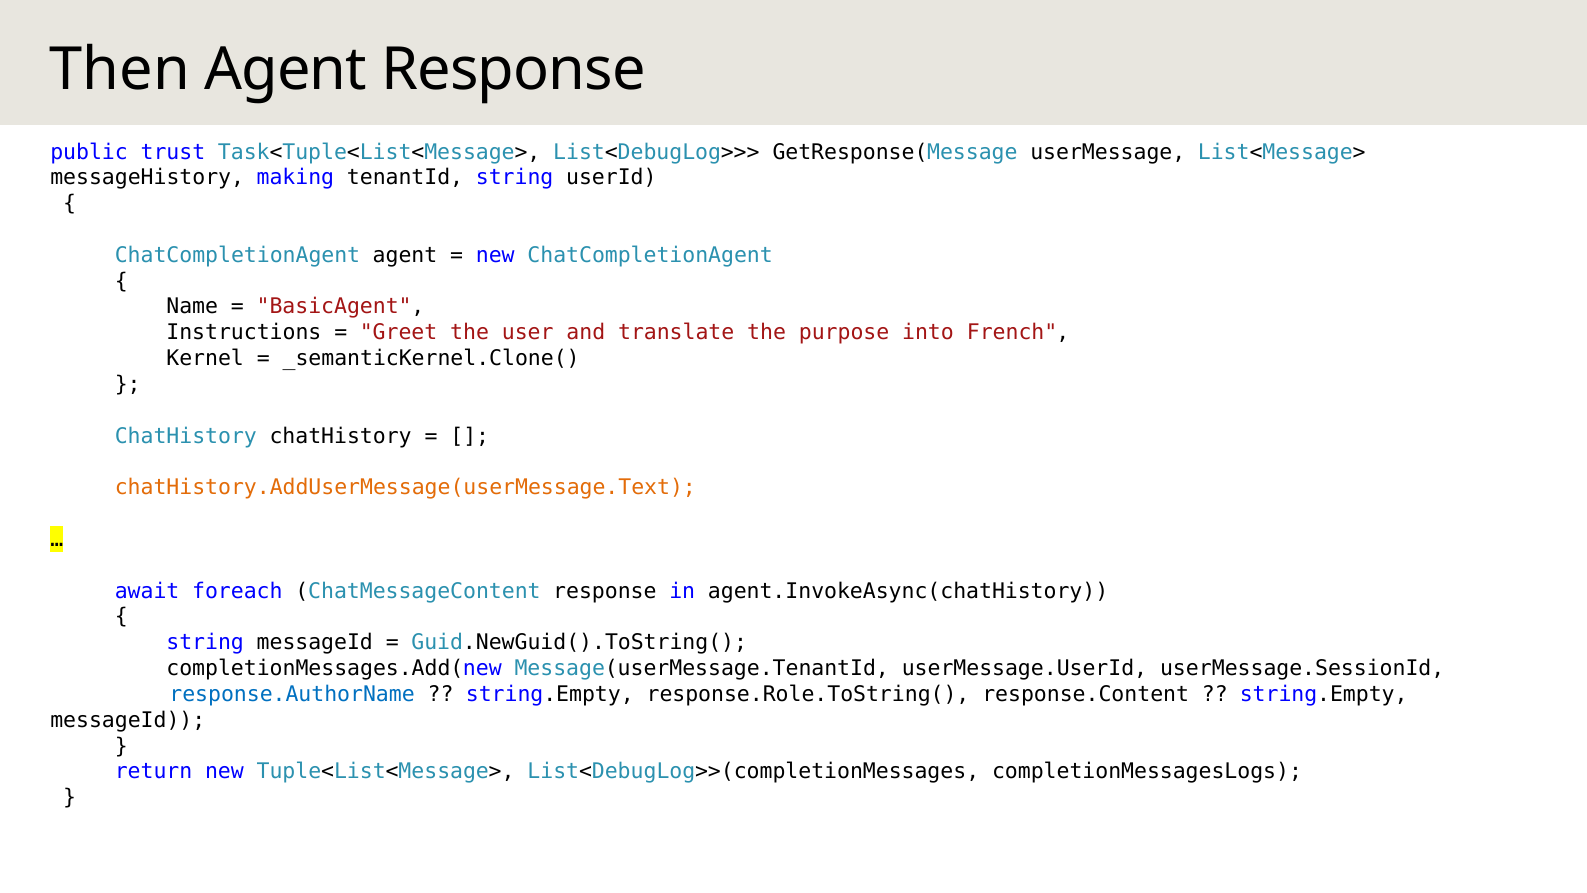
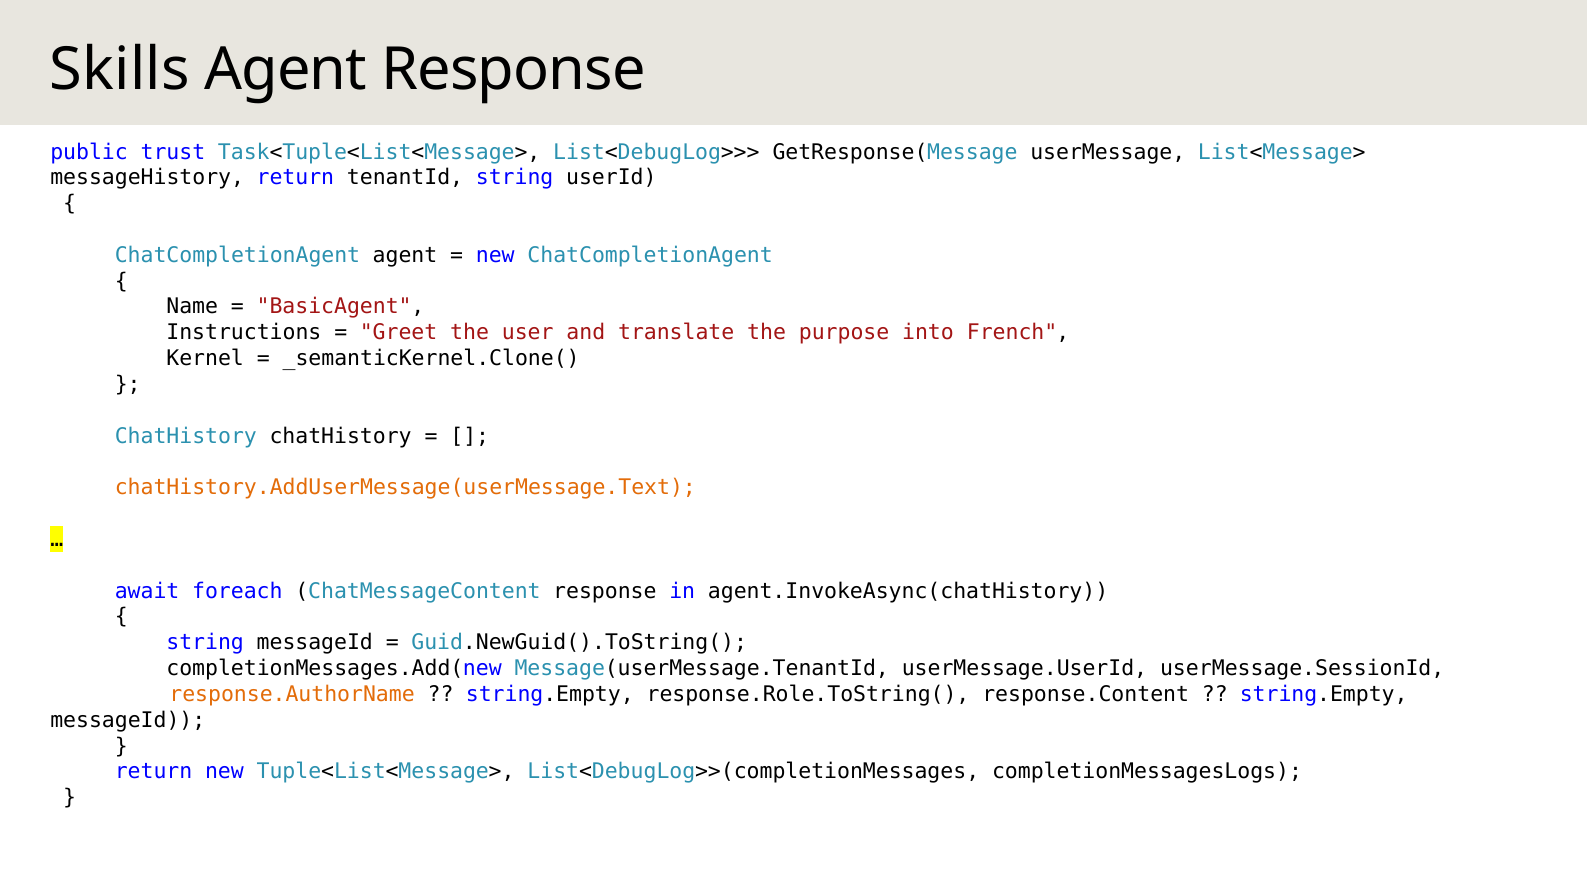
Then: Then -> Skills (120, 70)
messageHistory making: making -> return (295, 178)
response.AuthorName colour: blue -> orange (292, 694)
